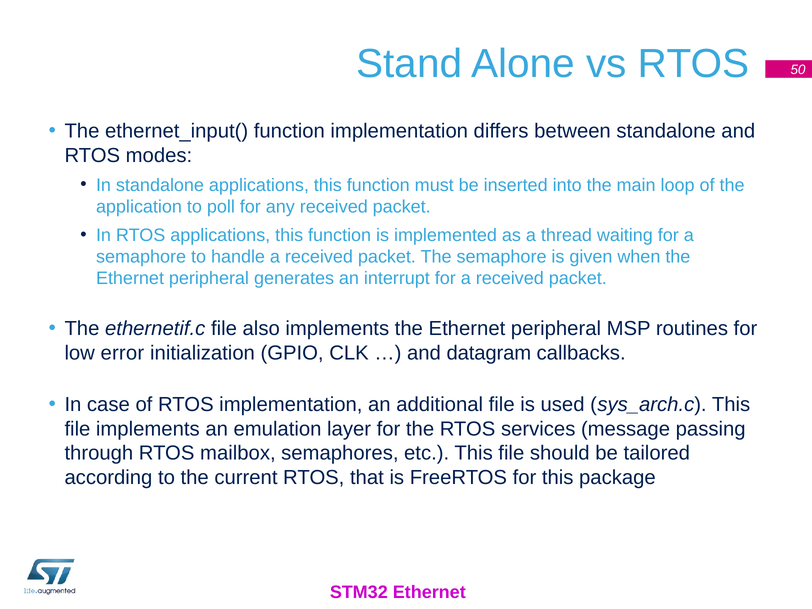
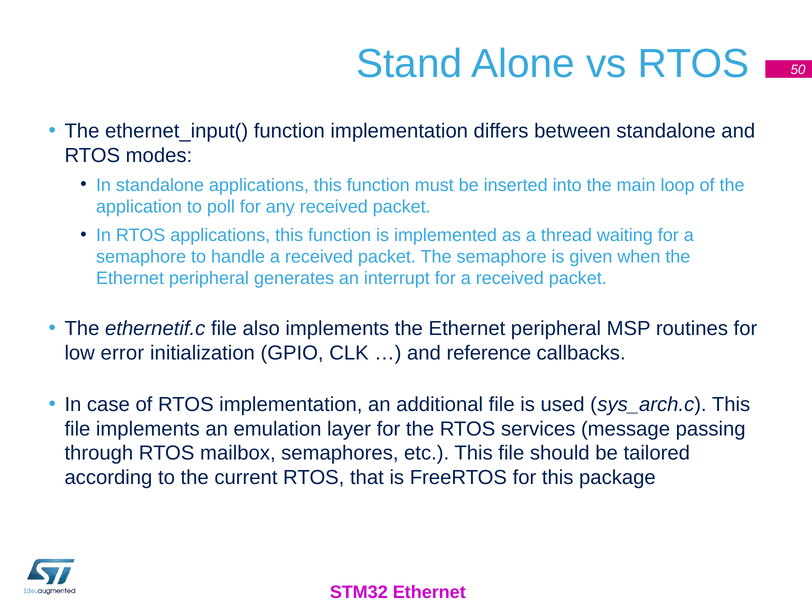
datagram: datagram -> reference (489, 353)
